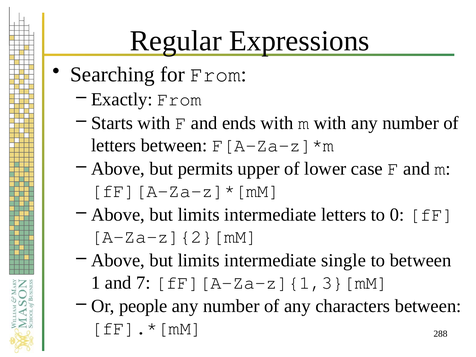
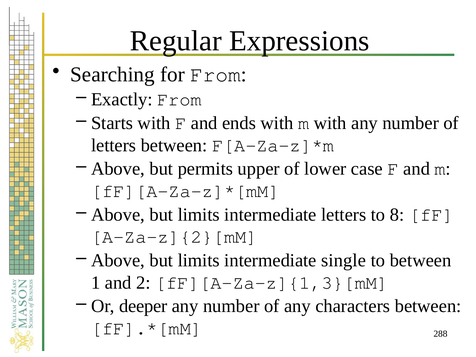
0: 0 -> 8 (397, 215)
7: 7 -> 2 (143, 283)
people: people -> deeper (143, 306)
